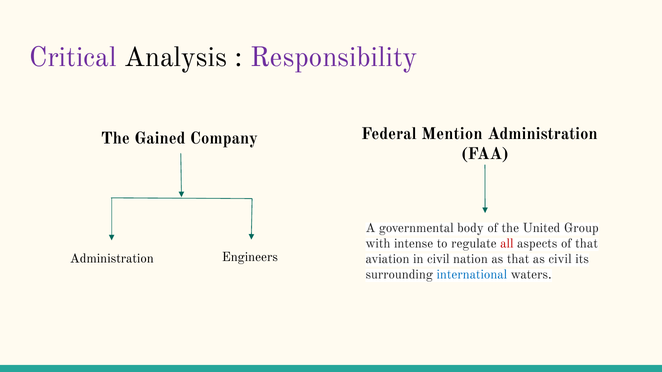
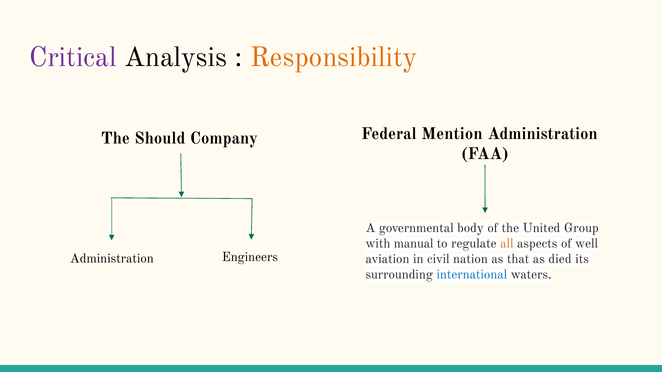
Responsibility colour: purple -> orange (334, 57)
Gained: Gained -> Should (160, 139)
intense: intense -> manual (414, 244)
all colour: red -> orange (507, 244)
of that: that -> well (587, 244)
as civil: civil -> died (560, 259)
